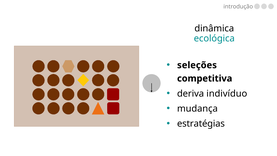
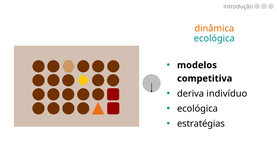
dinâmica colour: black -> orange (214, 28)
seleções: seleções -> modelos (197, 65)
mudança: mudança -> ecológica (197, 108)
